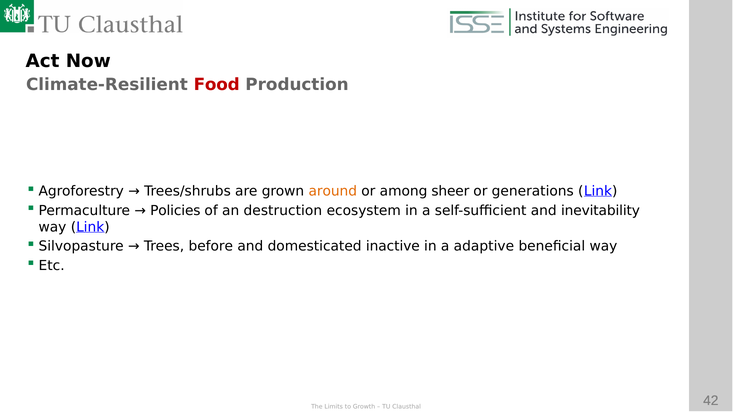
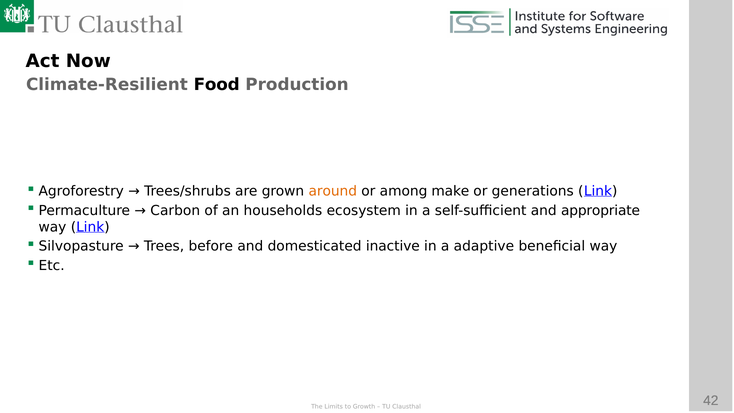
Food colour: red -> black (217, 85)
sheer: sheer -> make (450, 191)
Policies: Policies -> Carbon (175, 210)
destruction: destruction -> households (283, 210)
inevitability: inevitability -> appropriate (601, 210)
